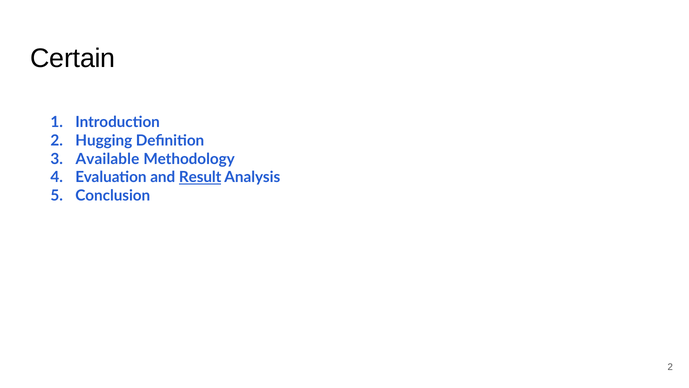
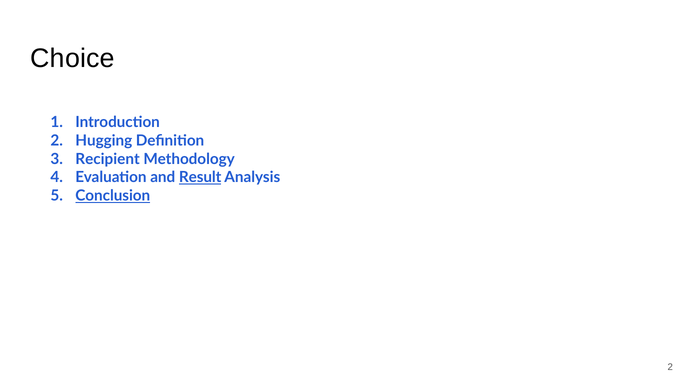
Certain: Certain -> Choice (73, 58)
Available: Available -> Recipient (108, 159)
Conclusion underline: none -> present (113, 196)
